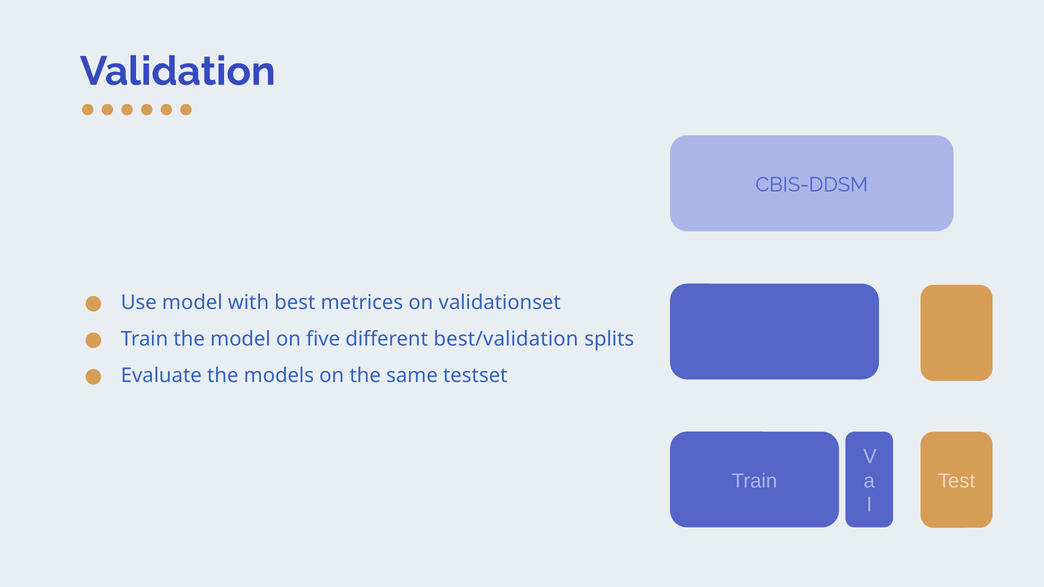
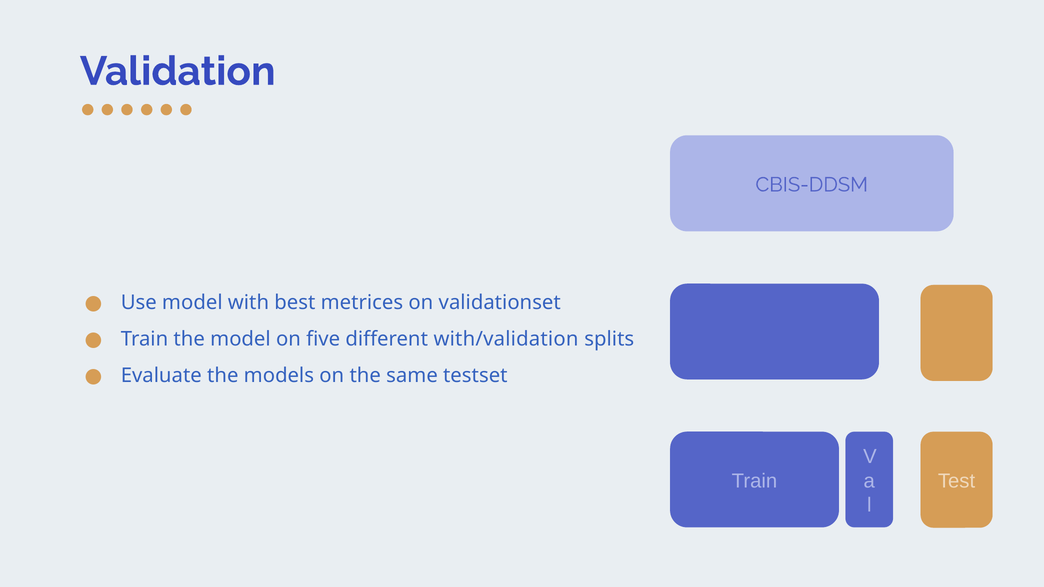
best/validation: best/validation -> with/validation (506, 339)
